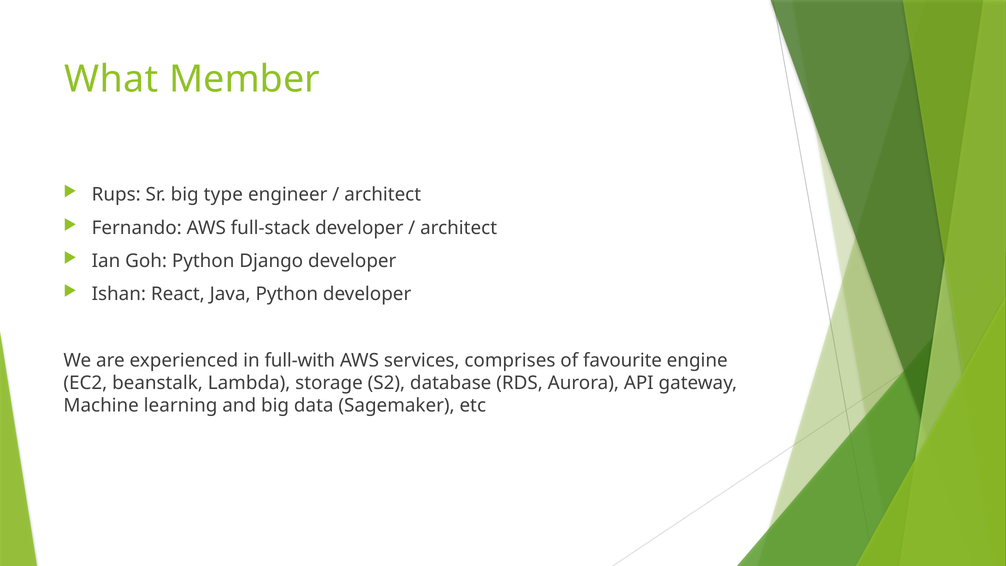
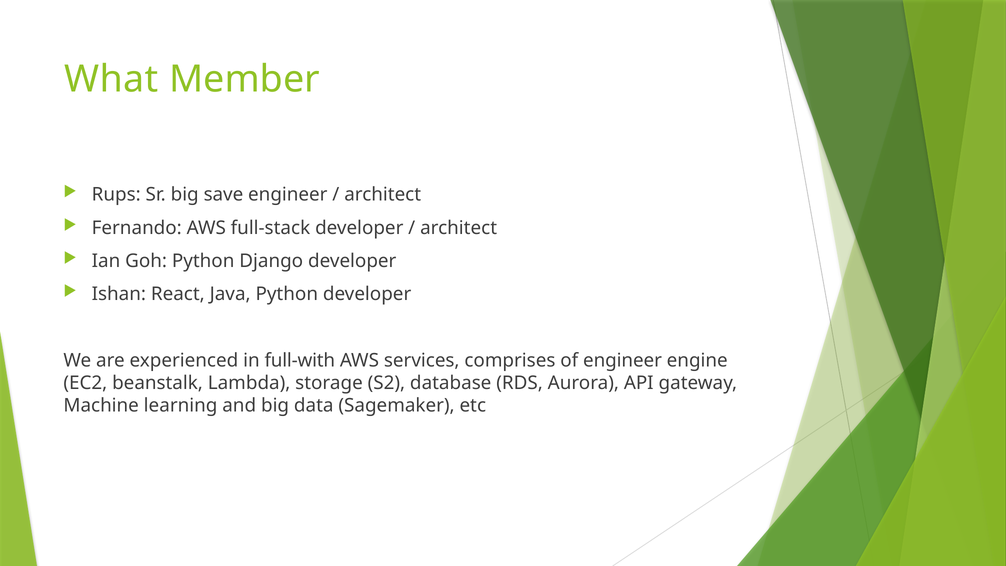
type: type -> save (223, 195)
of favourite: favourite -> engineer (623, 360)
